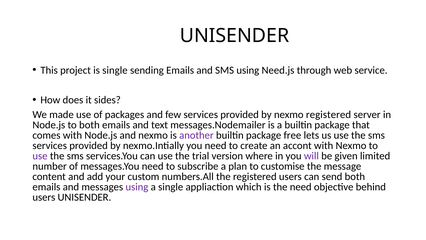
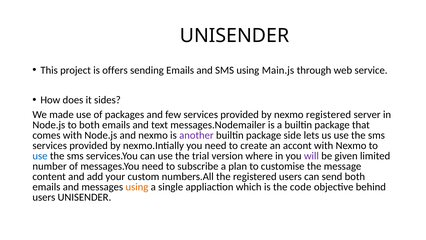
is single: single -> offers (115, 70)
Need.js: Need.js -> Main.js (278, 70)
free: free -> side (292, 135)
use colour: purple -> blue (40, 156)
using colour: purple -> orange (137, 187)
the need: need -> code (301, 187)
